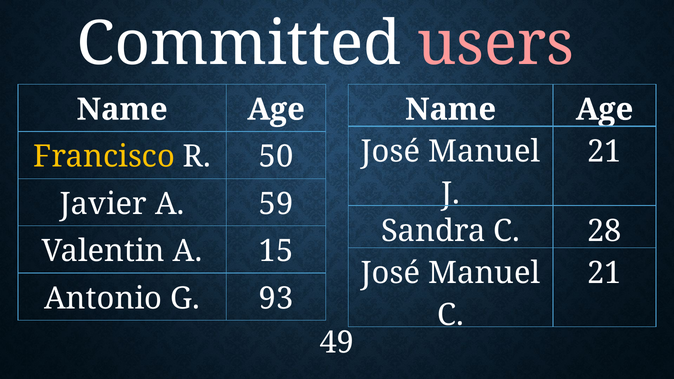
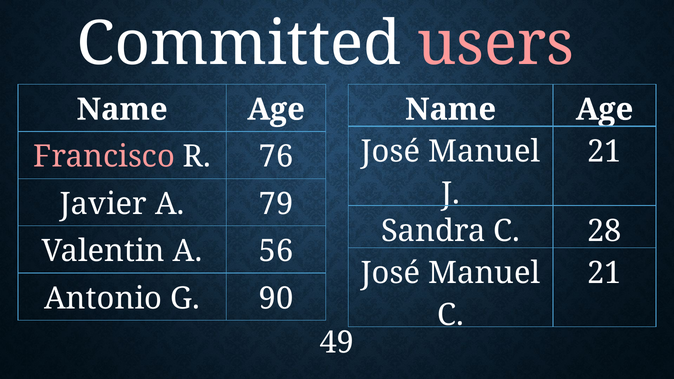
Francisco colour: yellow -> pink (104, 157)
50: 50 -> 76 (276, 157)
59: 59 -> 79 (276, 204)
15: 15 -> 56 (276, 251)
93: 93 -> 90 (276, 298)
